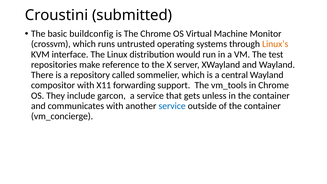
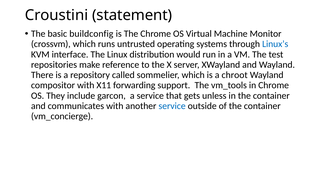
submitted: submitted -> statement (132, 15)
Linux’s colour: orange -> blue (275, 44)
central: central -> chroot (235, 75)
